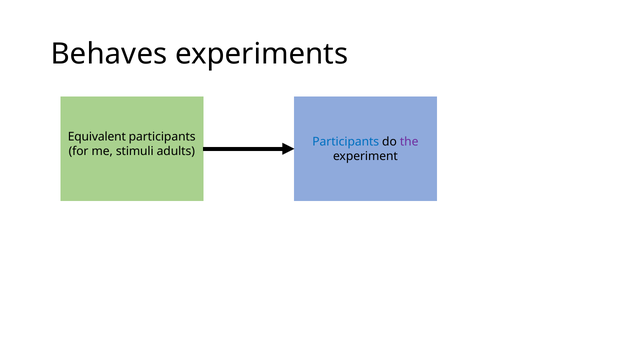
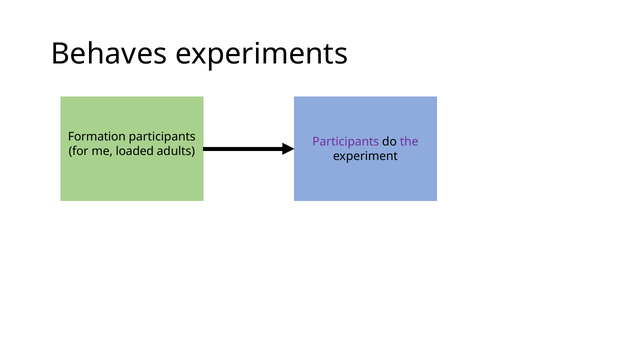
Equivalent: Equivalent -> Formation (97, 137)
Participants colour: blue -> purple (346, 142)
stimuli: stimuli -> loaded (135, 151)
